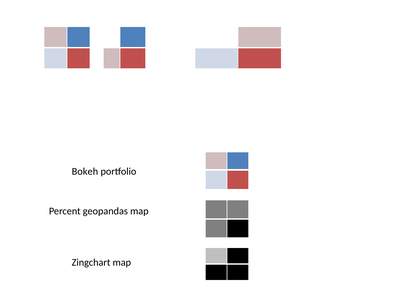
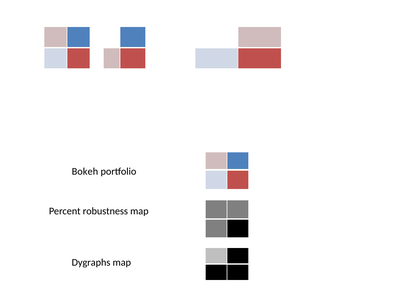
geopandas: geopandas -> robustness (105, 211)
Zingchart: Zingchart -> Dygraphs (91, 262)
